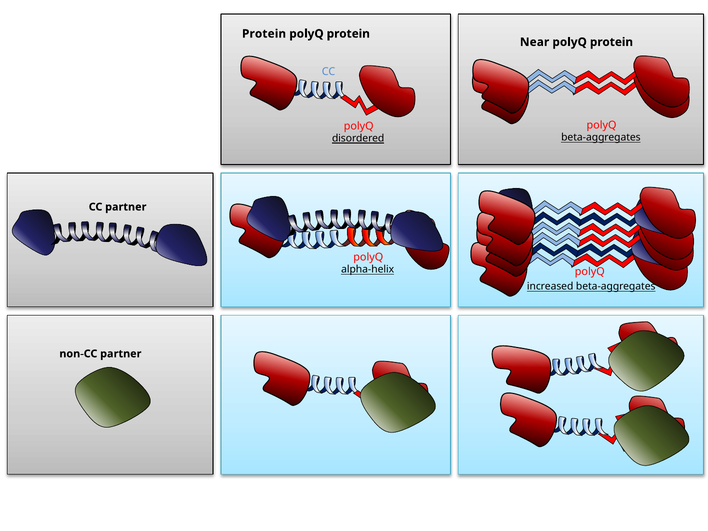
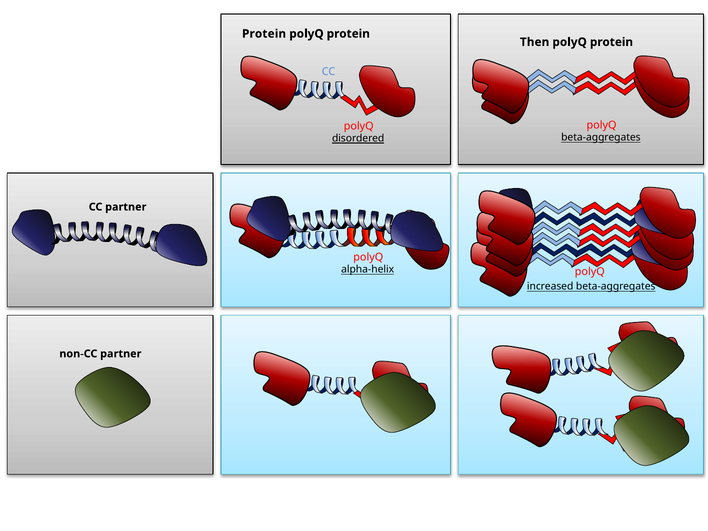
Near: Near -> Then (535, 42)
